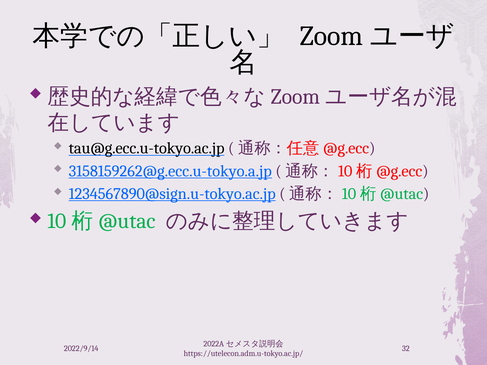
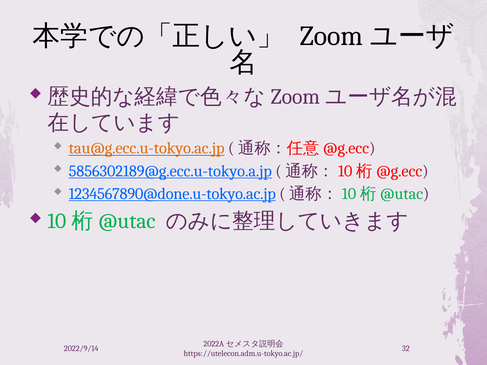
tau@g.ecc.u-tokyo.ac.jp colour: black -> orange (147, 148)
3158159262@g.ecc.u-tokyo.a.jp: 3158159262@g.ecc.u-tokyo.a.jp -> 5856302189@g.ecc.u-tokyo.a.jp (170, 171)
1234567890@sign.u-tokyo.ac.jp: 1234567890@sign.u-tokyo.ac.jp -> 1234567890@done.u-tokyo.ac.jp (172, 194)
